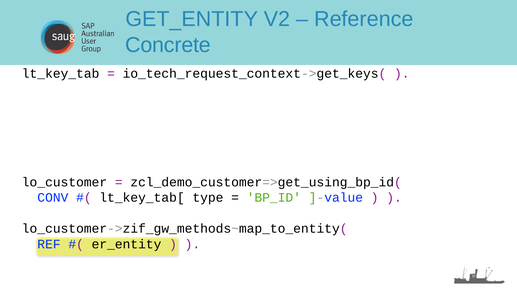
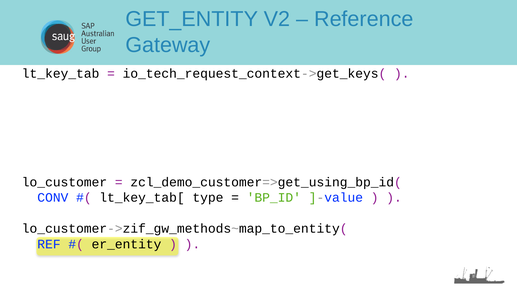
Concrete: Concrete -> Gateway (168, 45)
